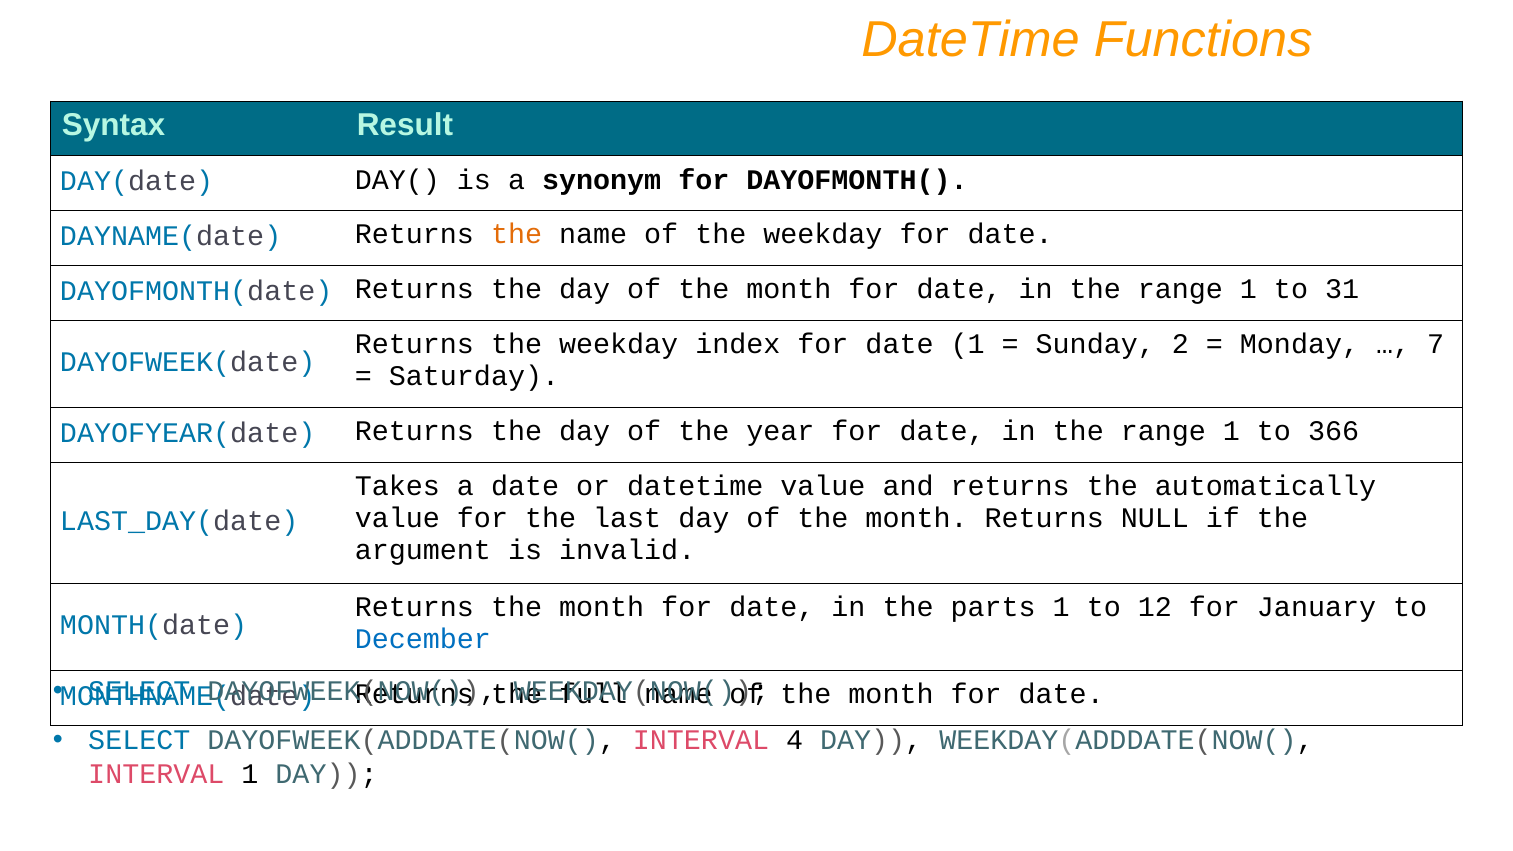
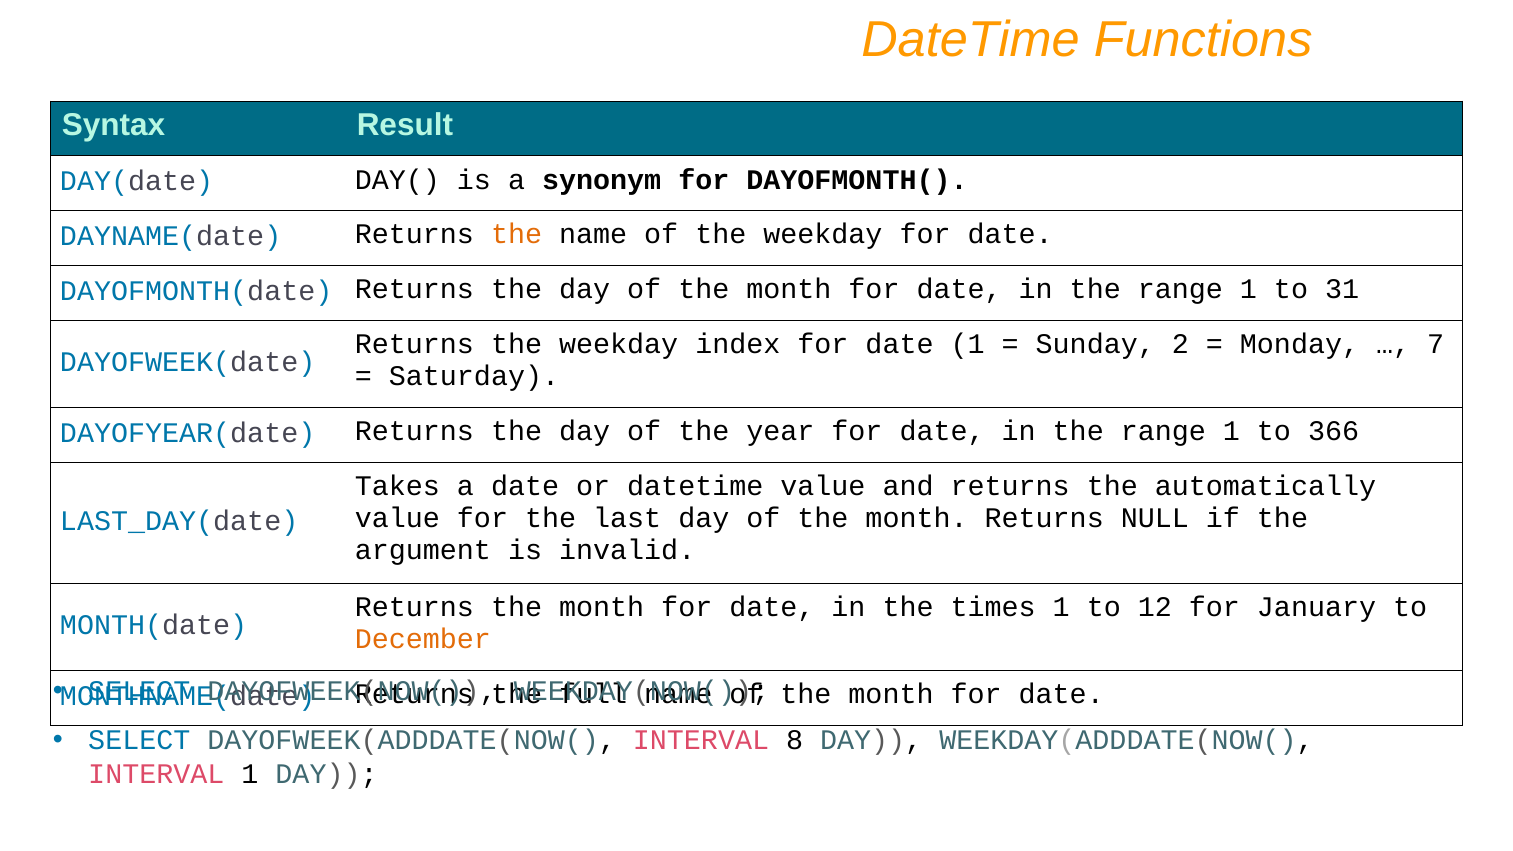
parts: parts -> times (993, 607)
December colour: blue -> orange (423, 639)
4: 4 -> 8 (795, 741)
